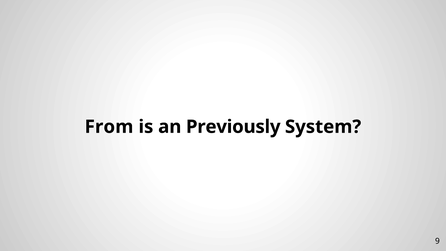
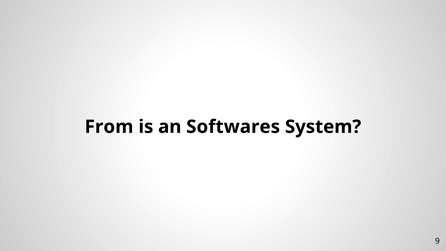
Previously: Previously -> Softwares (233, 127)
